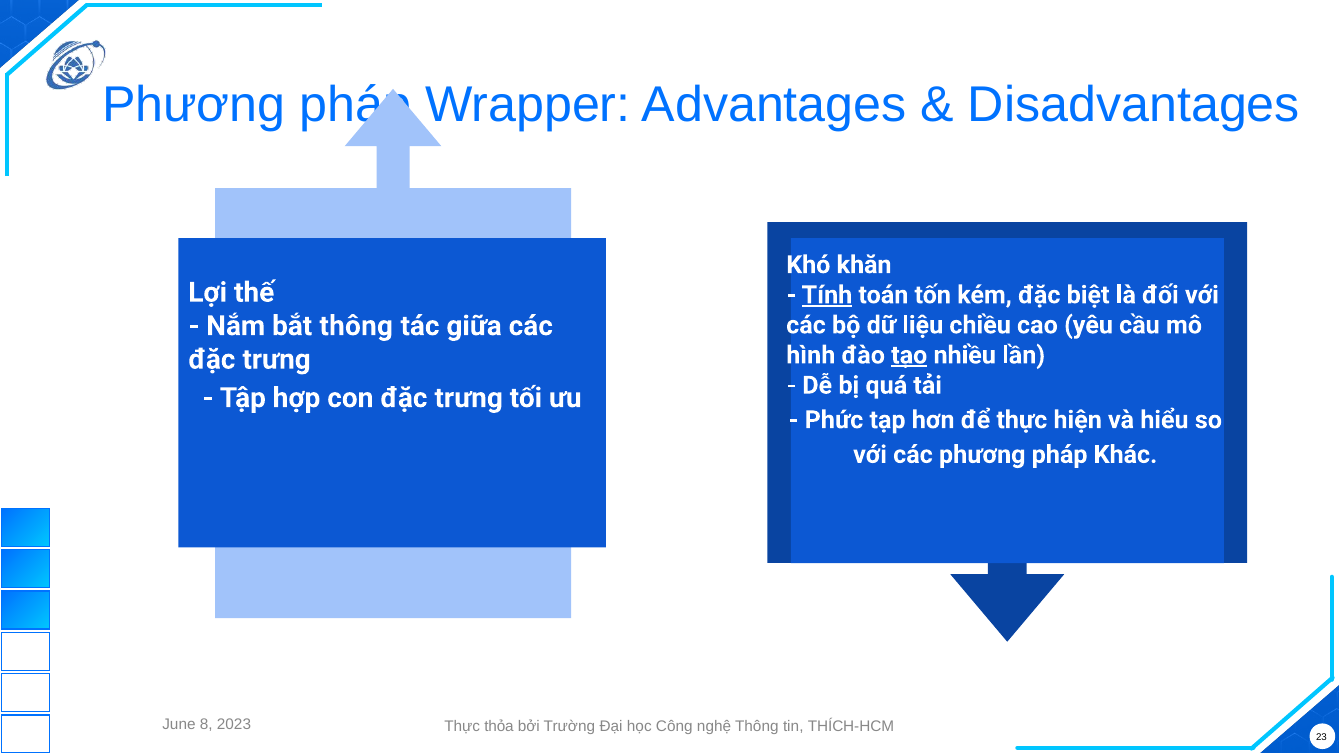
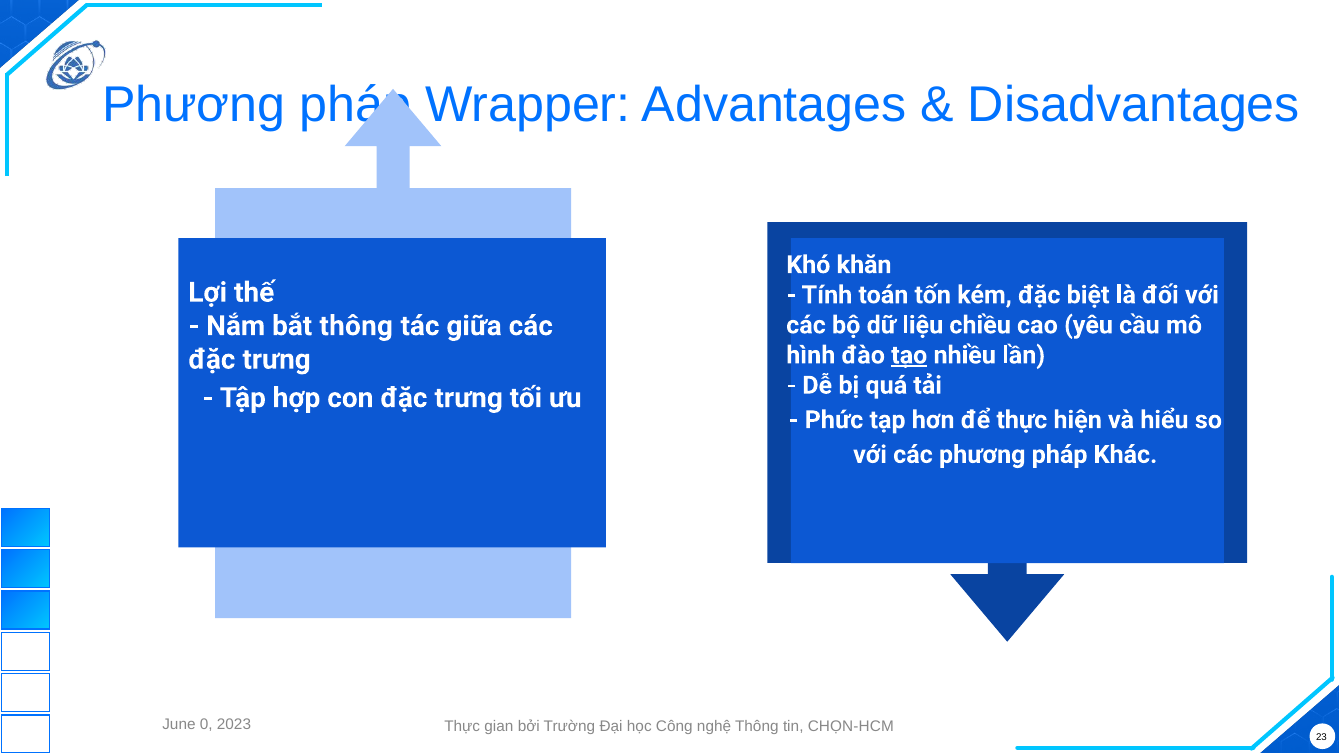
Tính underline: present -> none (827, 295)
8: 8 -> 0 (206, 725)
thỏa: thỏa -> gian (499, 727)
THÍCH-HCM: THÍCH-HCM -> CHỌN-HCM (851, 727)
